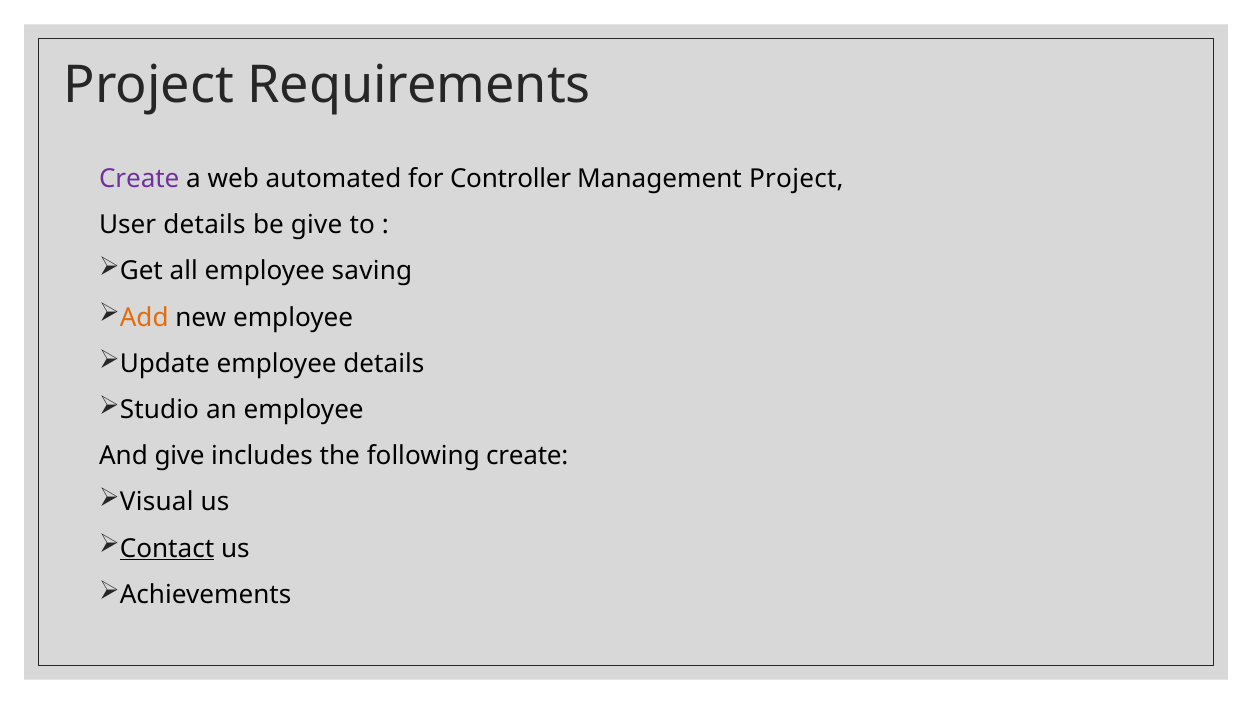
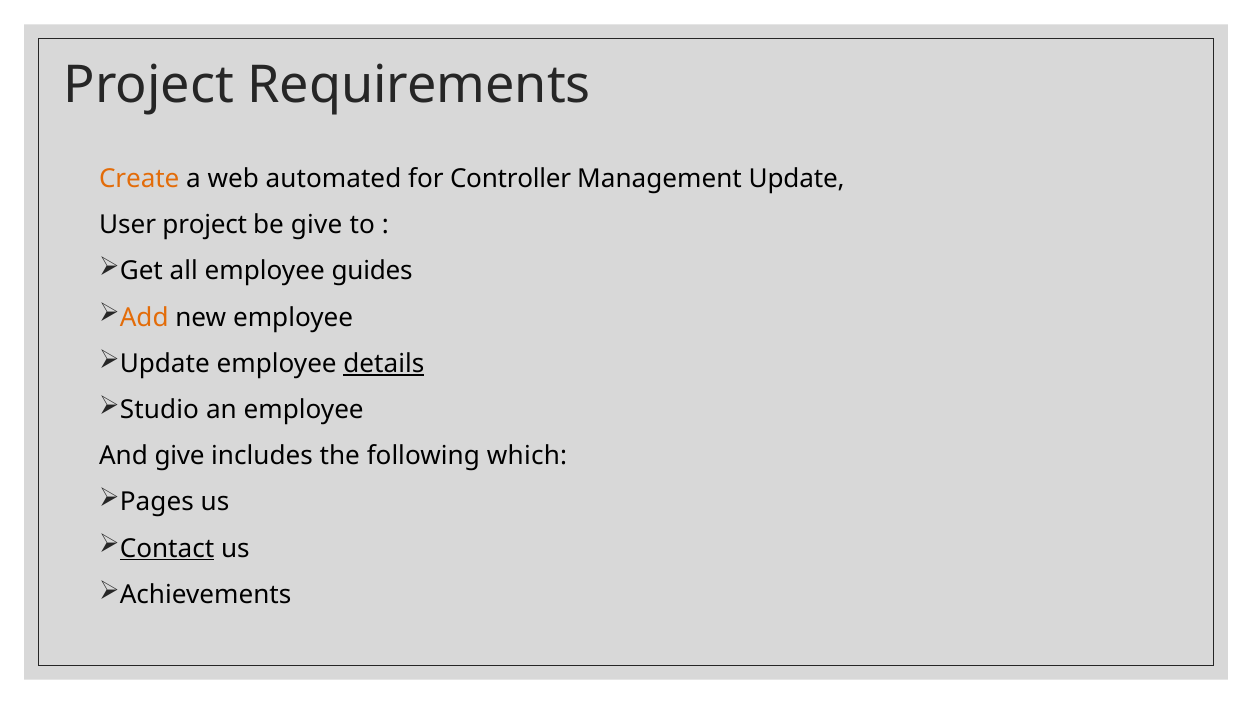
Create colour: purple -> orange (139, 179)
Management Project: Project -> Update (797, 179)
User details: details -> project (205, 225)
saving: saving -> guides (372, 271)
details underline: none -> present (384, 364)
following create: create -> which (527, 456)
Visual: Visual -> Pages (157, 502)
